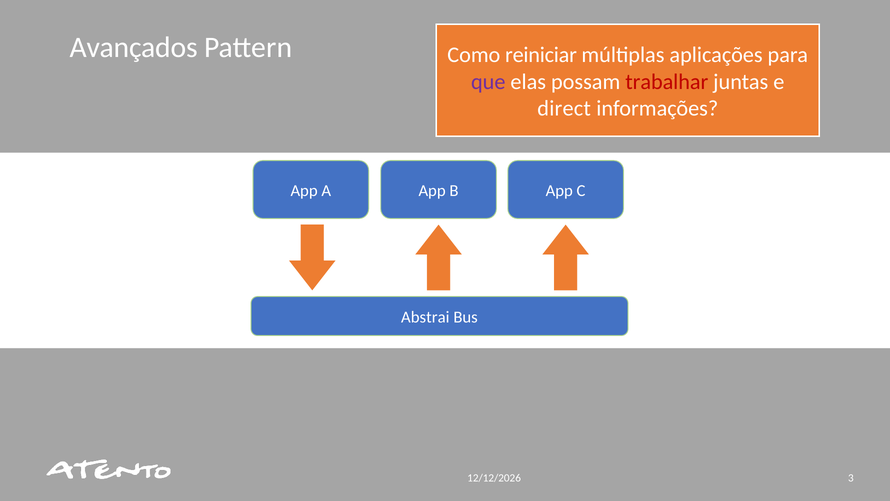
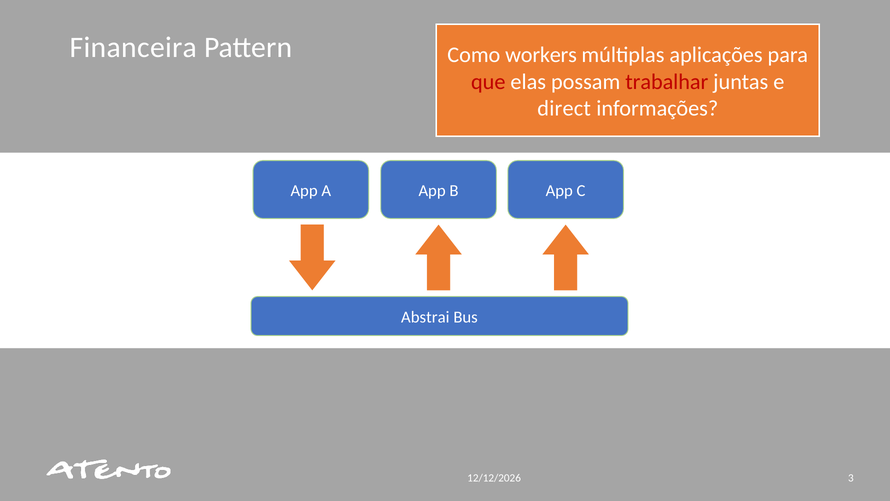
Avançados: Avançados -> Financeira (133, 47)
reiniciar: reiniciar -> workers (541, 55)
que colour: purple -> red (488, 82)
